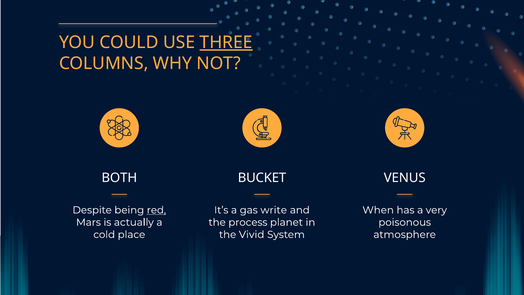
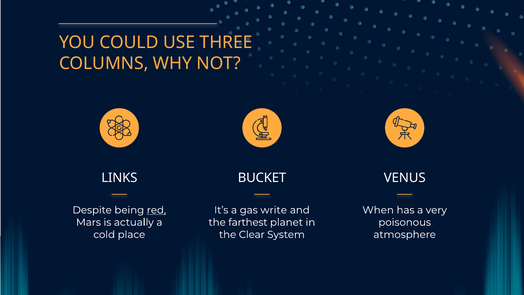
THREE underline: present -> none (226, 42)
BOTH: BOTH -> LINKS (119, 178)
process: process -> farthest (248, 222)
Vivid: Vivid -> Clear (252, 234)
